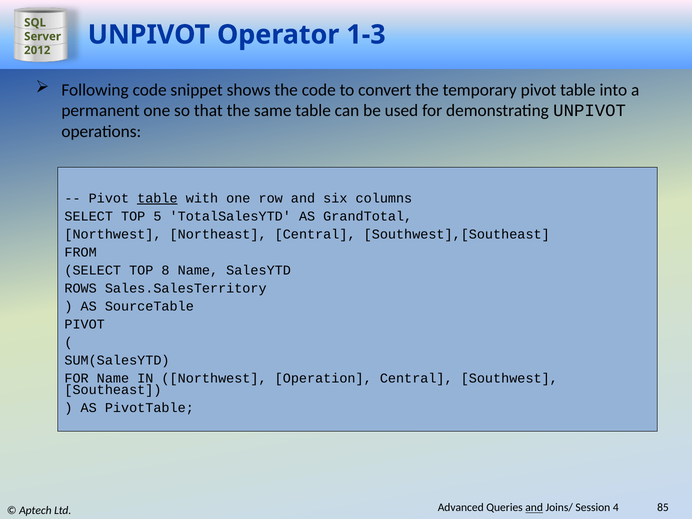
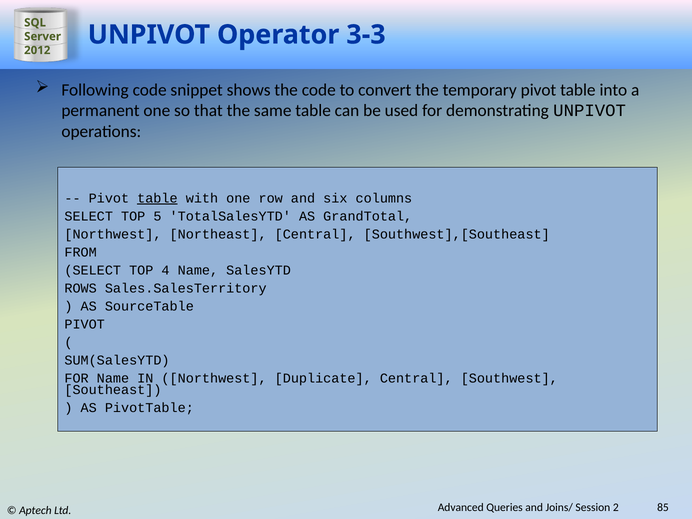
1-3: 1-3 -> 3-3 (366, 35)
8: 8 -> 4 (166, 270)
Operation: Operation -> Duplicate (323, 378)
and underline: present -> none (534, 508)
4: 4 -> 2 (616, 508)
